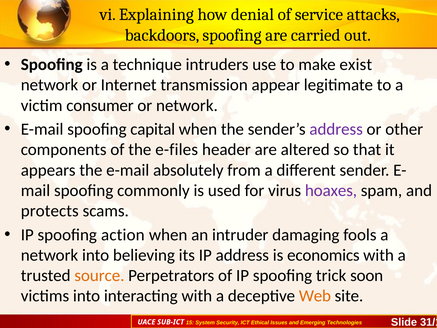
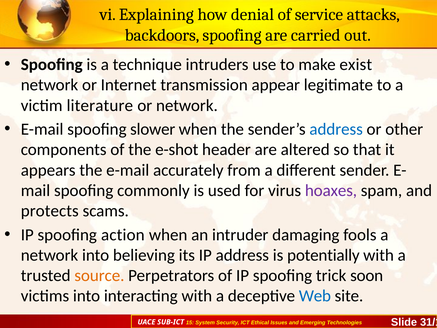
consumer: consumer -> literature (100, 105)
capital: capital -> slower (153, 129)
address colour: purple -> blue (336, 129)
e-files: e-files -> e-shot (177, 150)
absolutely: absolutely -> accurately (188, 170)
economics: economics -> potentially (323, 255)
Web colour: orange -> blue (315, 296)
